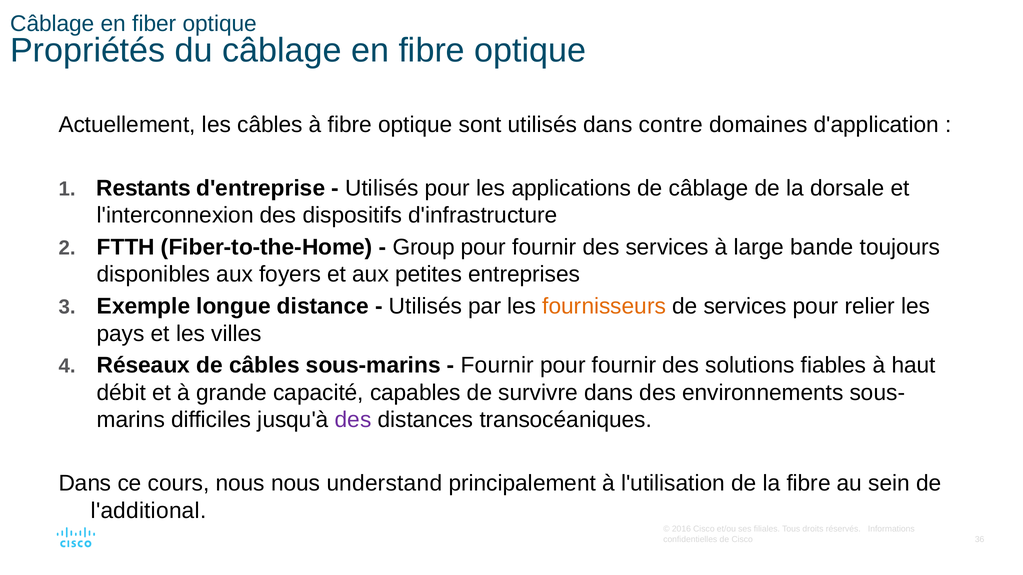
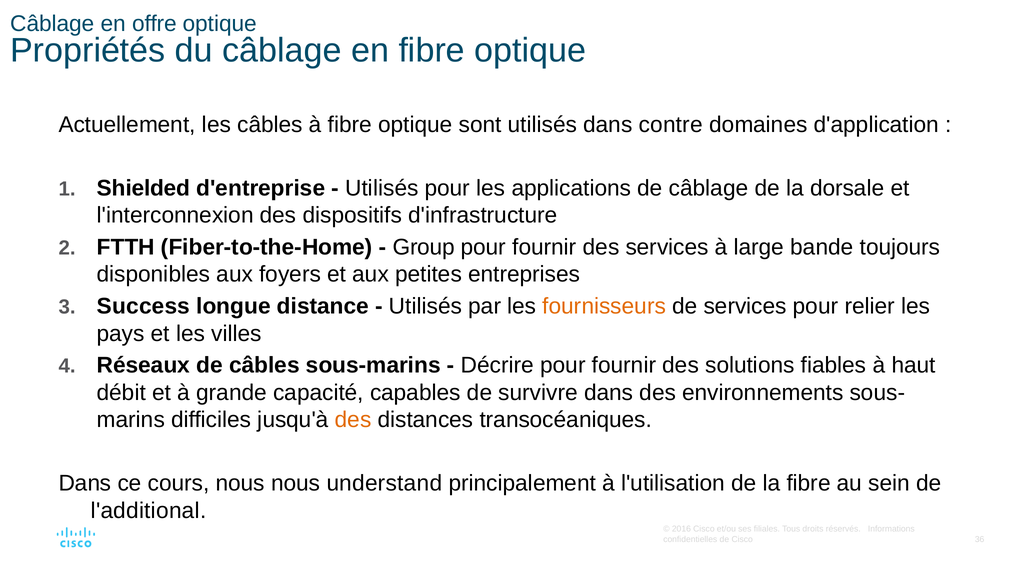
fiber: fiber -> offre (154, 24)
Restants: Restants -> Shielded (144, 188)
Exemple: Exemple -> Success (143, 307)
Fournir: Fournir -> Décrire (498, 366)
des colour: purple -> orange (353, 420)
